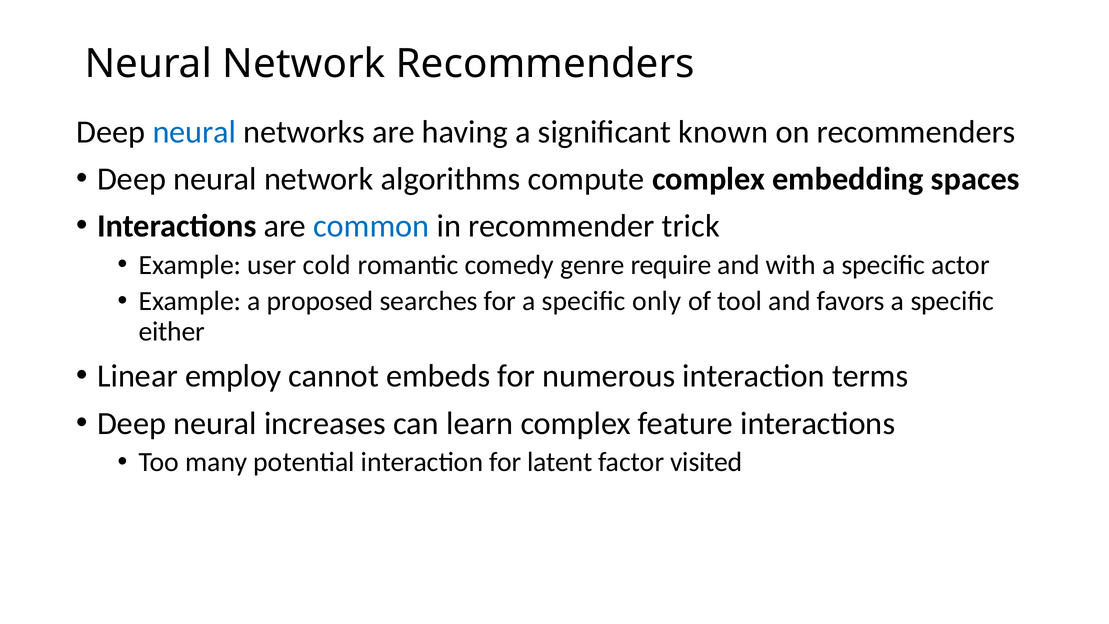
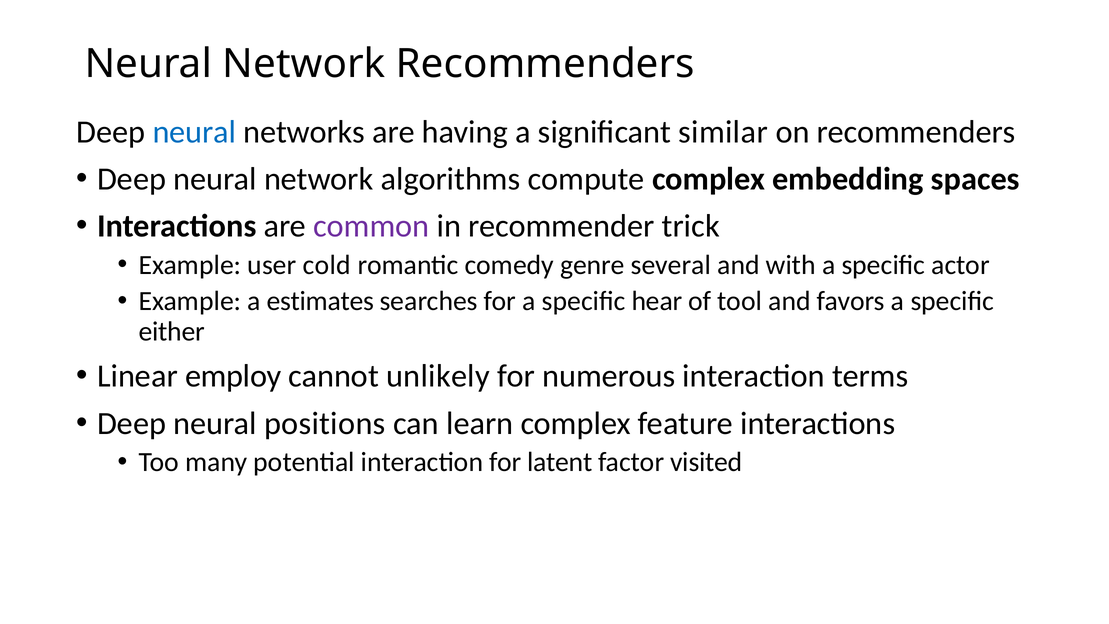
known: known -> similar (723, 132)
common colour: blue -> purple (371, 226)
require: require -> several (671, 265)
proposed: proposed -> estimates (320, 301)
only: only -> hear (657, 301)
embeds: embeds -> unlikely (438, 376)
increases: increases -> positions (325, 423)
